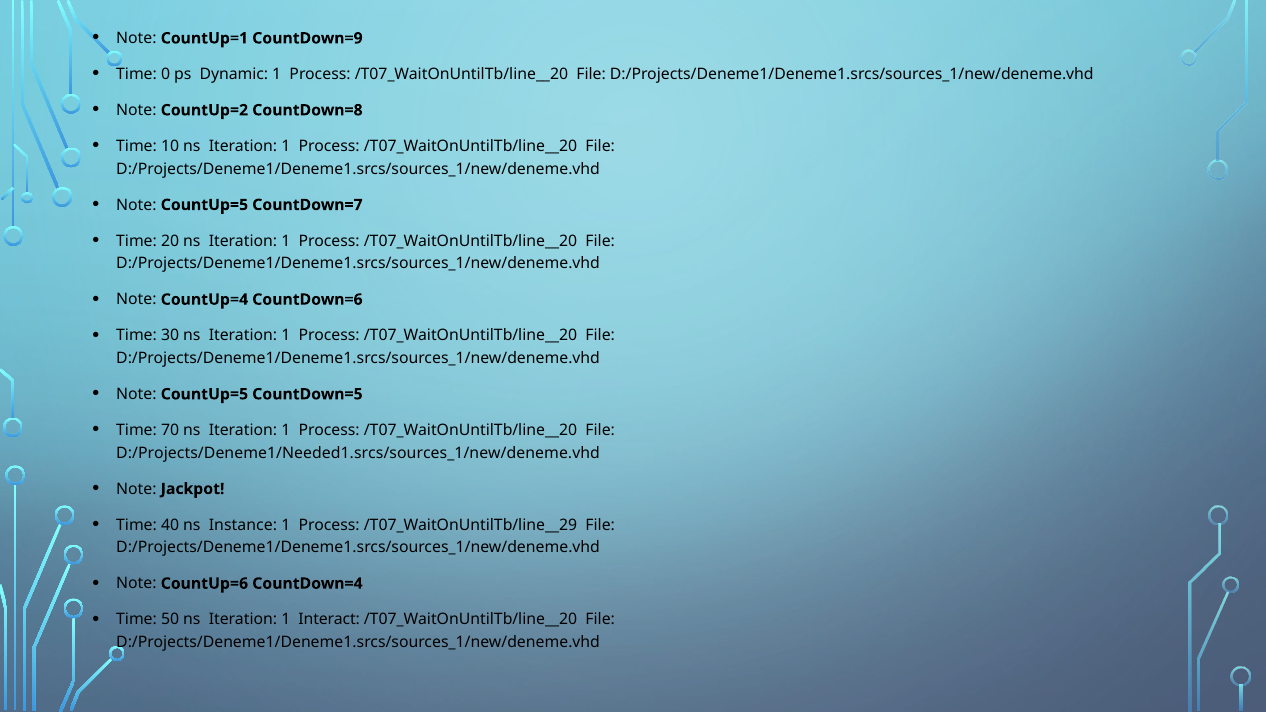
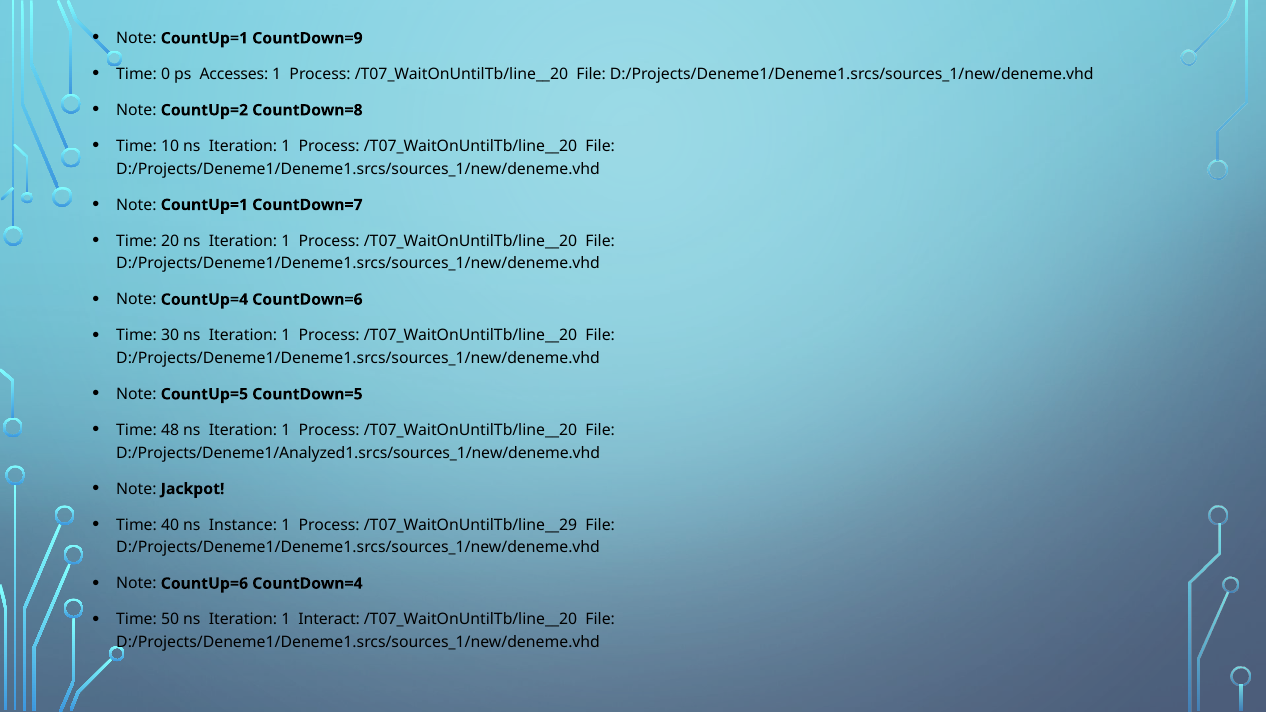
Dynamic: Dynamic -> Accesses (234, 74)
CountUp=5: CountUp=5 -> CountUp=1 (204, 205)
70: 70 -> 48 (170, 430)
D:/Projects/Deneme1/Needed1.srcs/sources_1/new/deneme.vhd: D:/Projects/Deneme1/Needed1.srcs/sources_1/new/deneme.vhd -> D:/Projects/Deneme1/Analyzed1.srcs/sources_1/new/deneme.vhd (358, 453)
